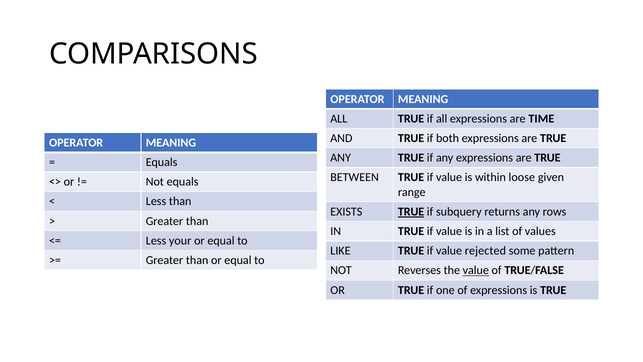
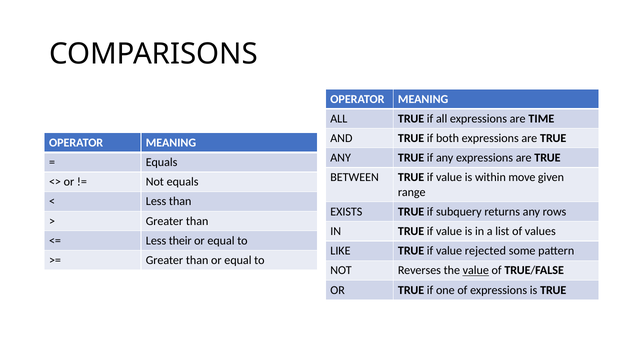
loose: loose -> move (522, 177)
TRUE underline: present -> none (411, 212)
your: your -> their (180, 240)
